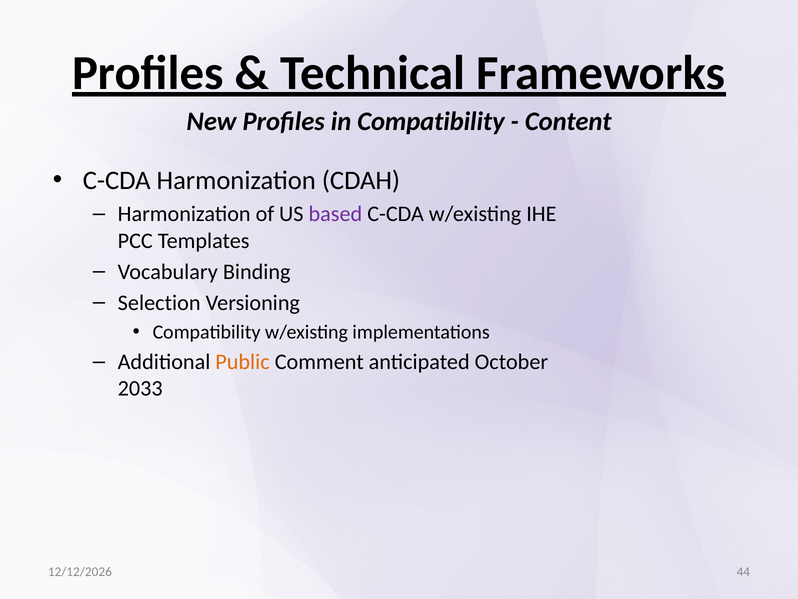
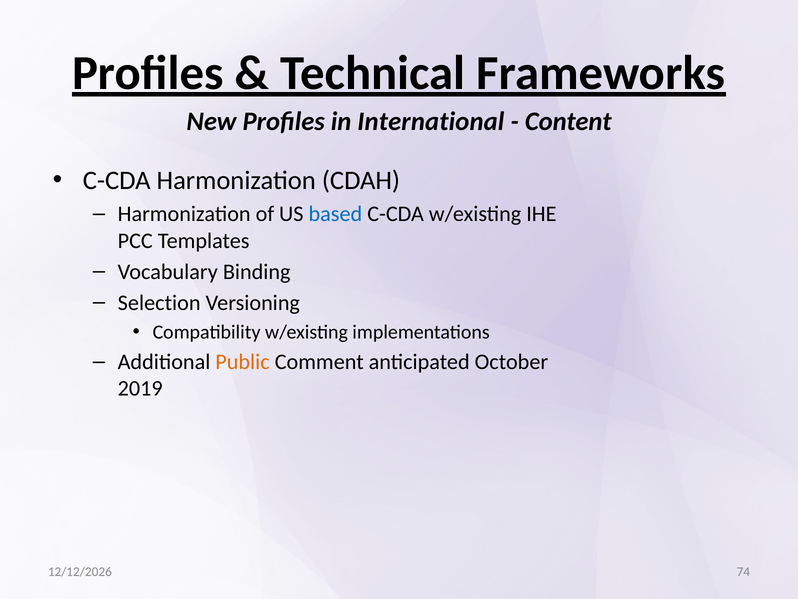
in Compatibility: Compatibility -> International (431, 122)
based colour: purple -> blue (335, 214)
2033: 2033 -> 2019 (140, 388)
44: 44 -> 74 (743, 571)
